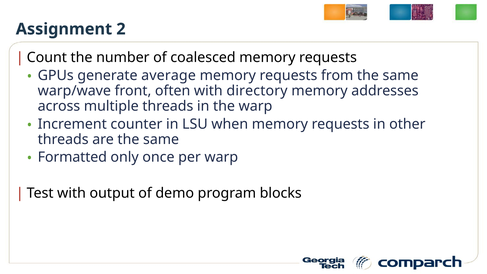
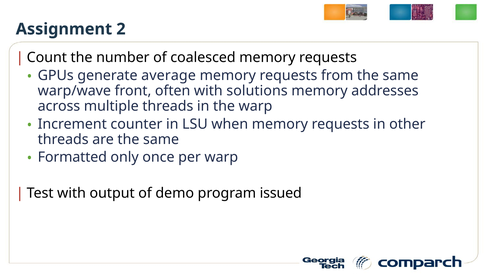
directory: directory -> solutions (257, 91)
blocks: blocks -> issued (281, 193)
